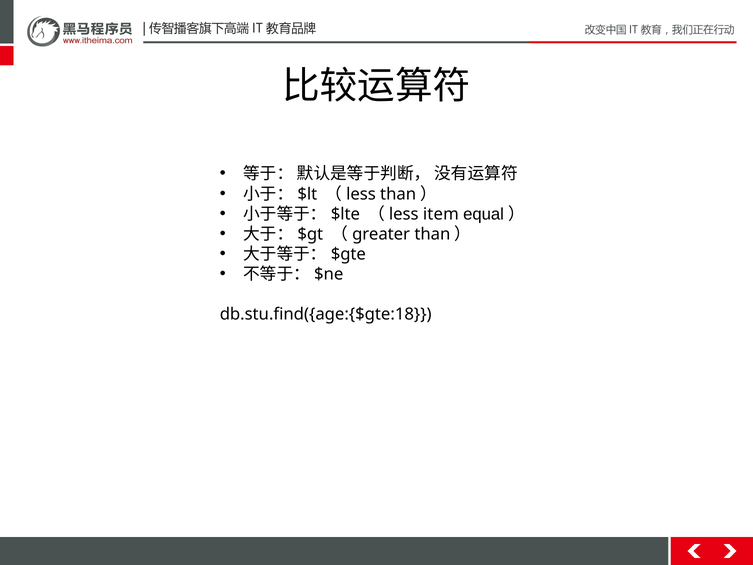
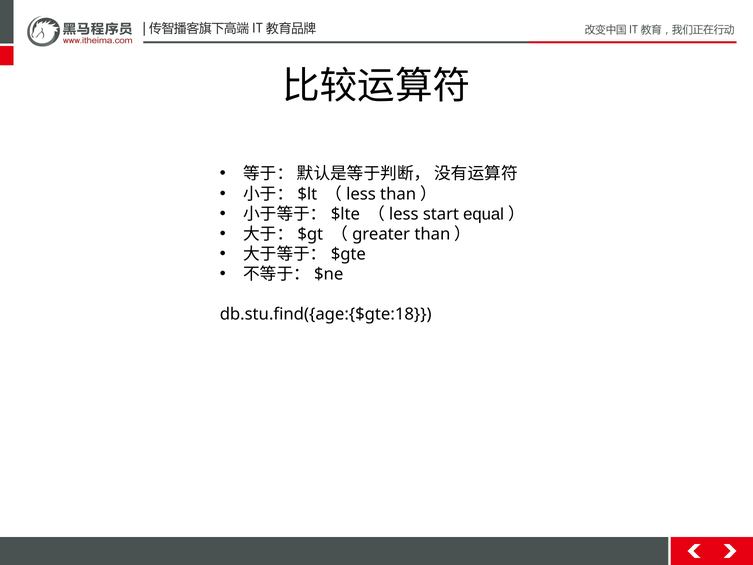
item: item -> start (441, 214)
